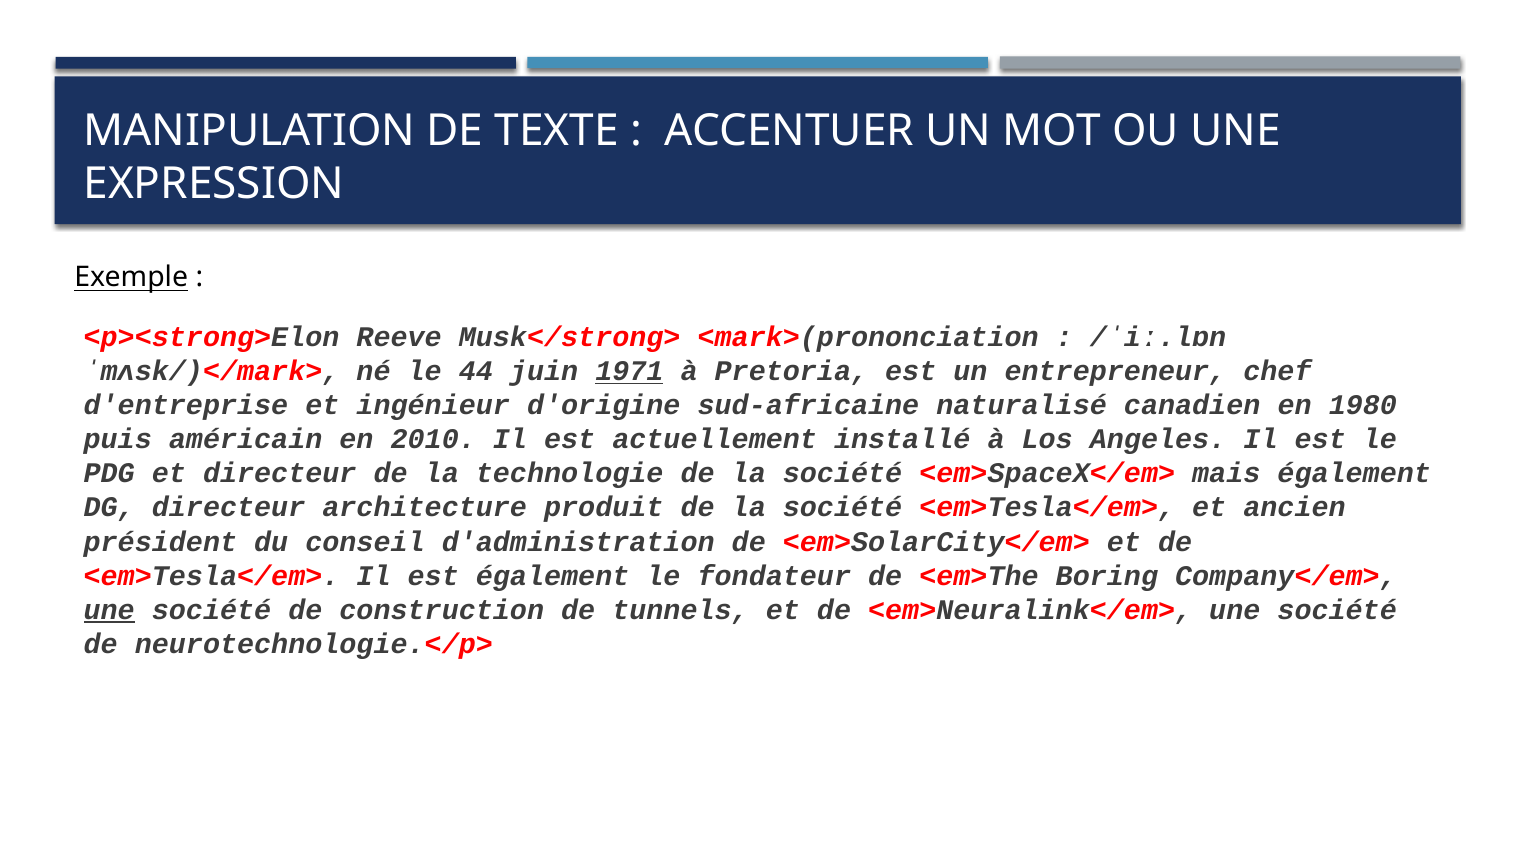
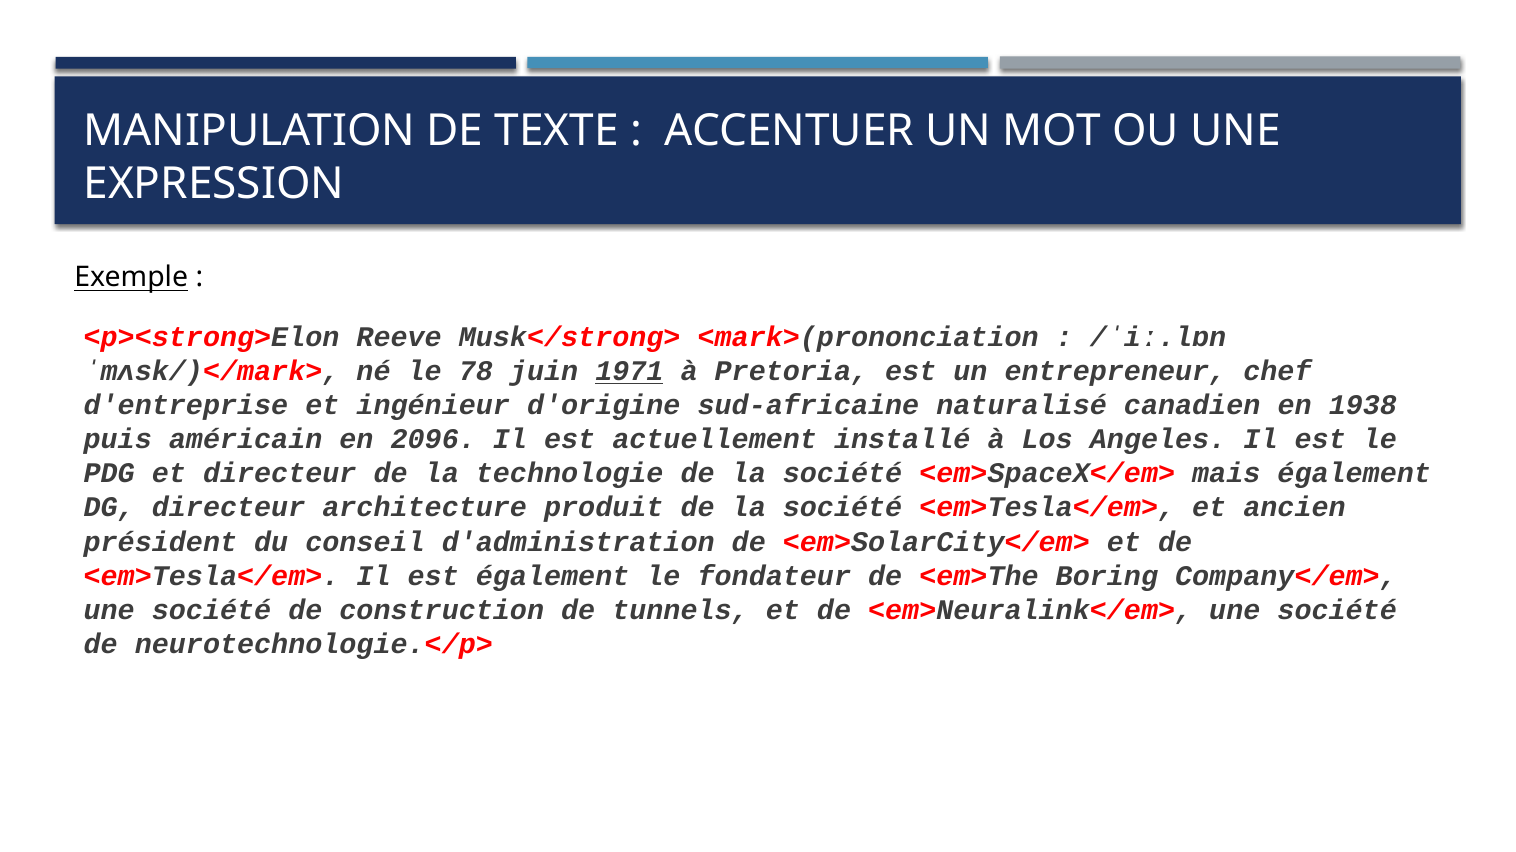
44: 44 -> 78 (476, 372)
1980: 1980 -> 1938 (1363, 406)
2010: 2010 -> 2096 (433, 440)
une underline: present -> none (109, 610)
